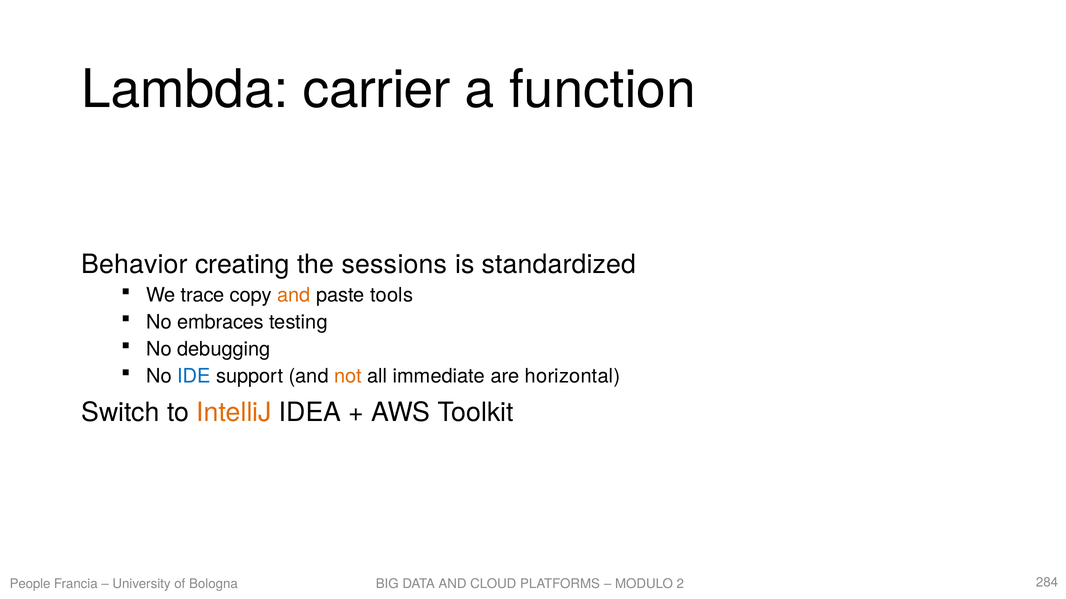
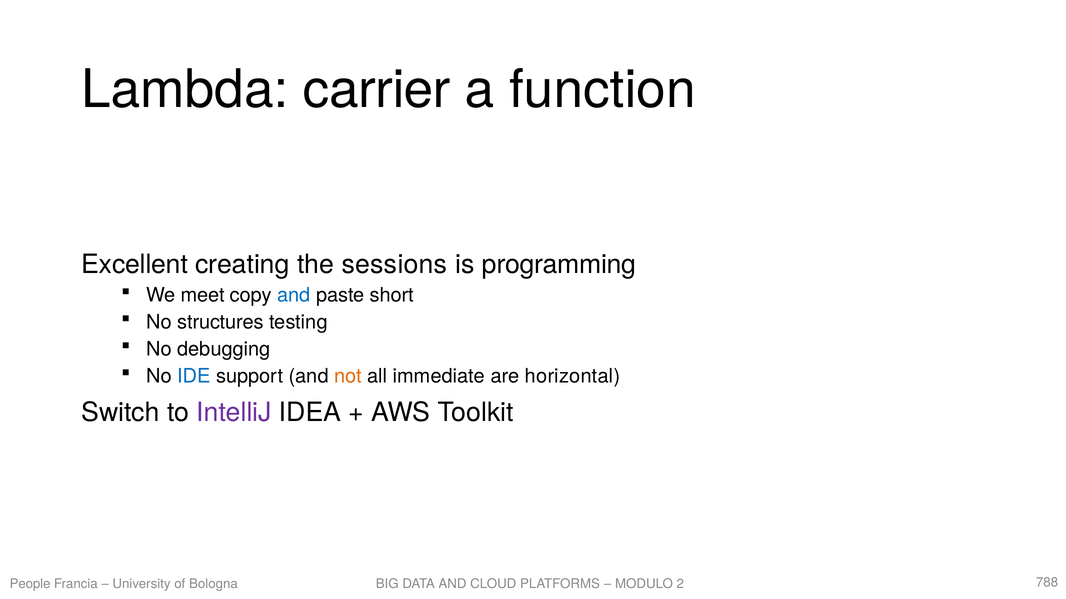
Behavior: Behavior -> Excellent (135, 265)
standardized: standardized -> programming (559, 265)
trace: trace -> meet (203, 295)
and colour: orange -> blue (294, 295)
tools: tools -> short (392, 295)
embraces: embraces -> structures (221, 322)
IntelliJ colour: orange -> purple (234, 413)
284: 284 -> 788 (1047, 583)
